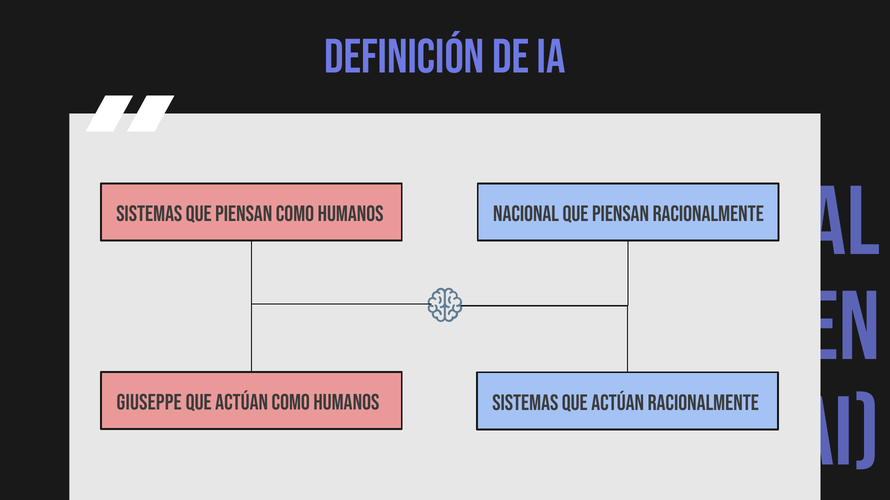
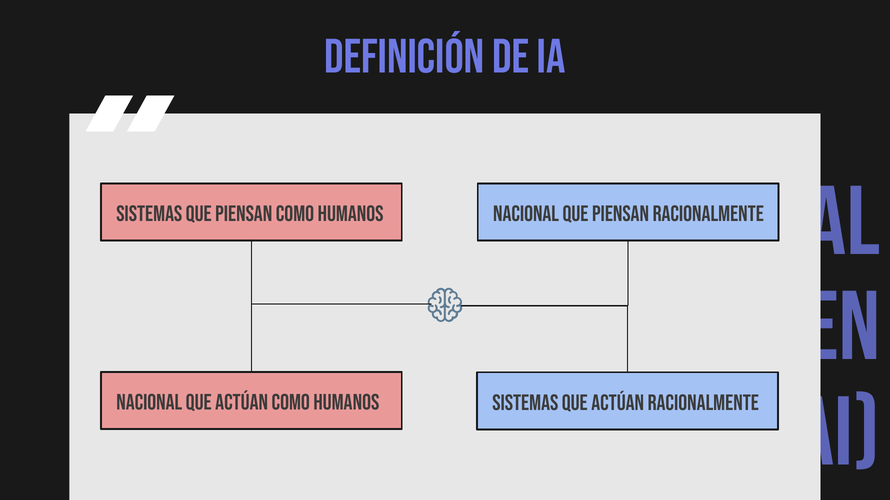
Giuseppe: Giuseppe -> Nacional (149, 403)
